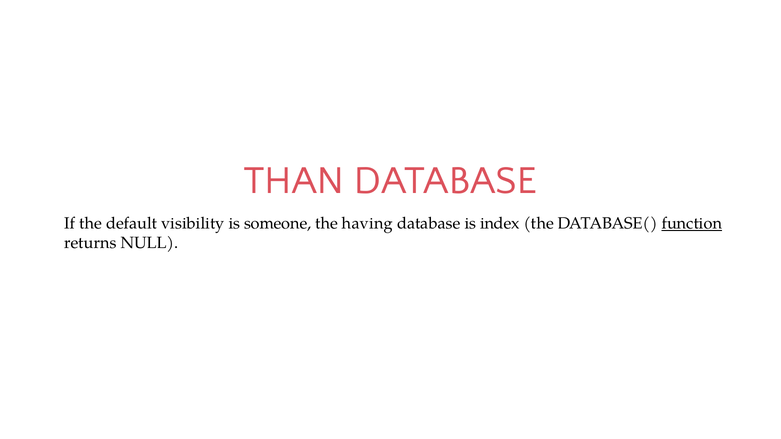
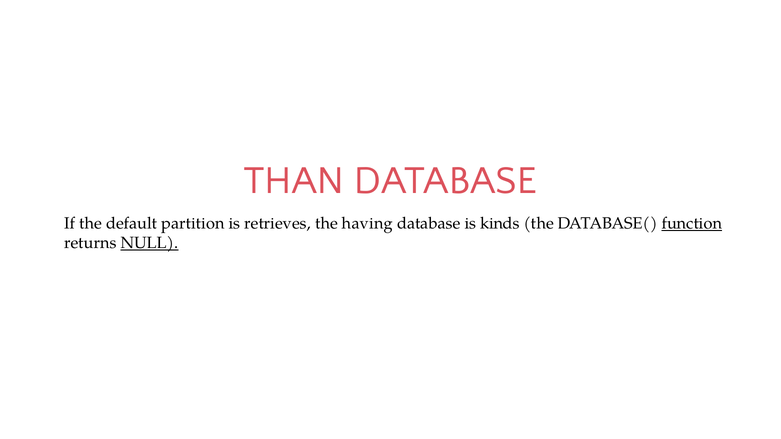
visibility: visibility -> partition (193, 224)
someone: someone -> retrieves (278, 224)
index: index -> kinds (500, 224)
NULL underline: none -> present (149, 243)
